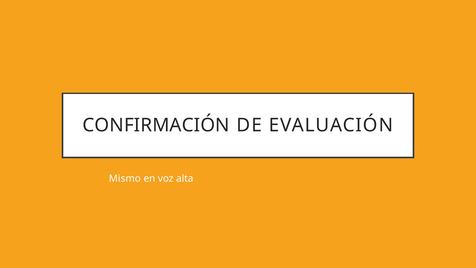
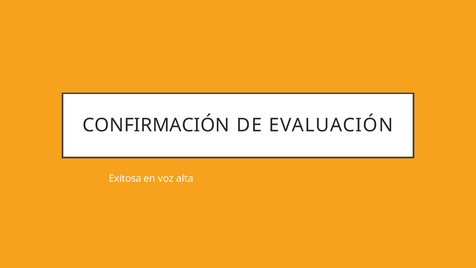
Mismo: Mismo -> Exitosa (125, 178)
